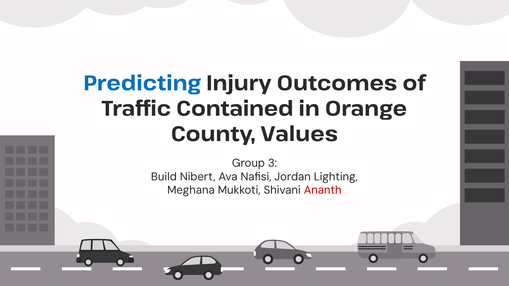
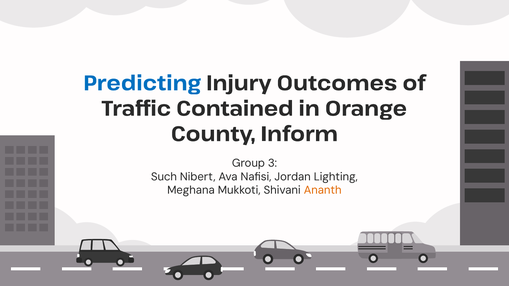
Values: Values -> Inform (299, 134)
Build: Build -> Such (164, 177)
Ananth colour: red -> orange (323, 190)
